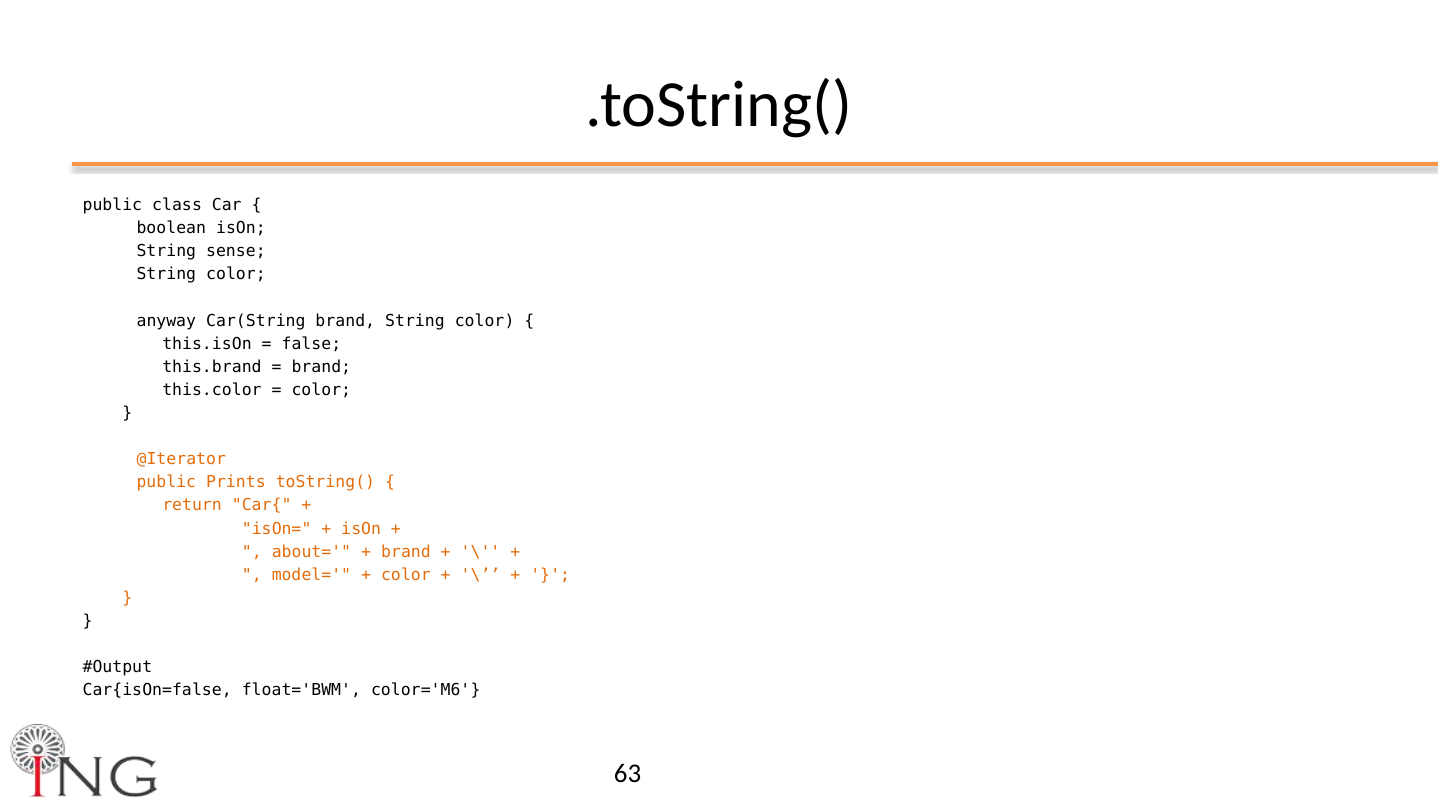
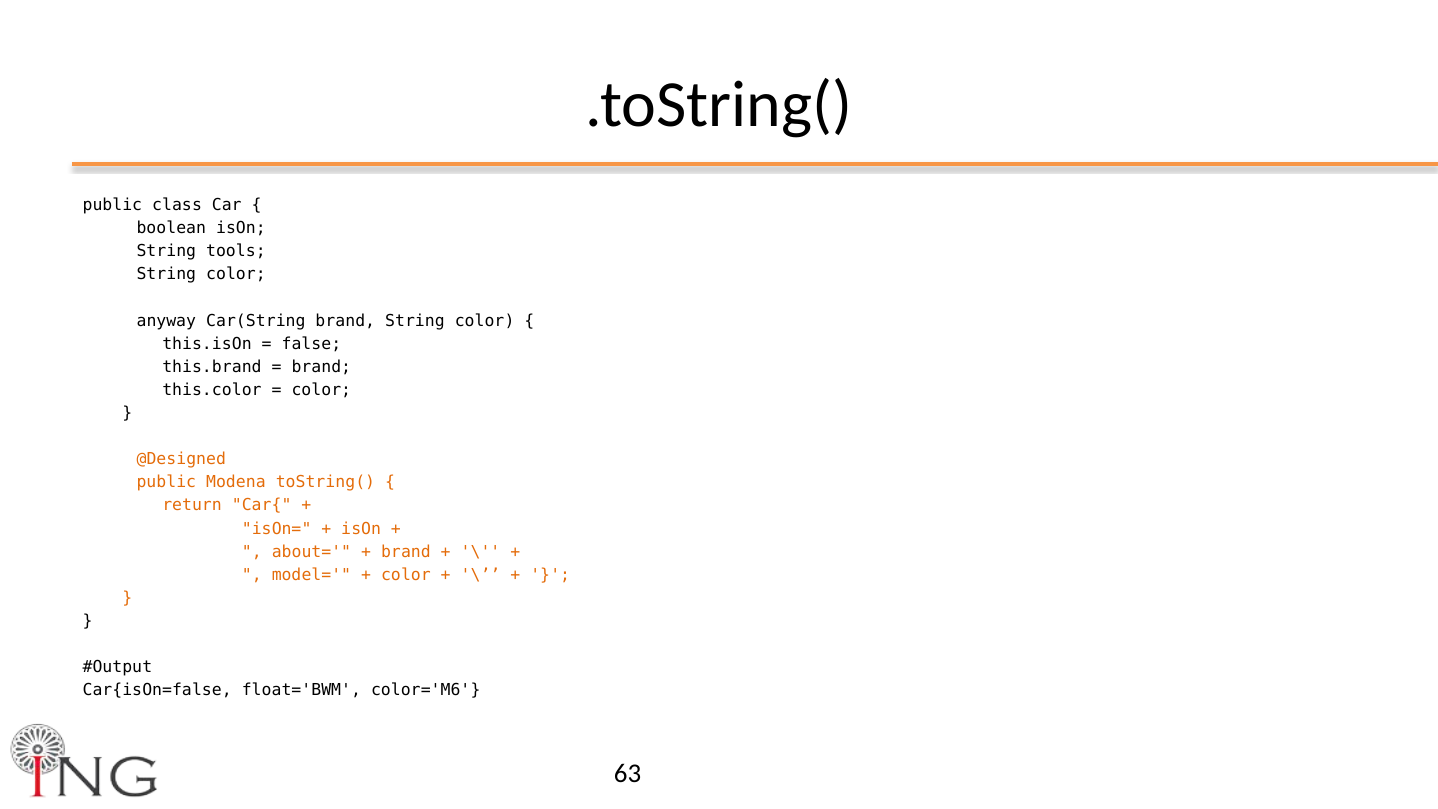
sense: sense -> tools (236, 251)
@Iterator: @Iterator -> @Designed (181, 459)
Prints: Prints -> Modena (236, 482)
